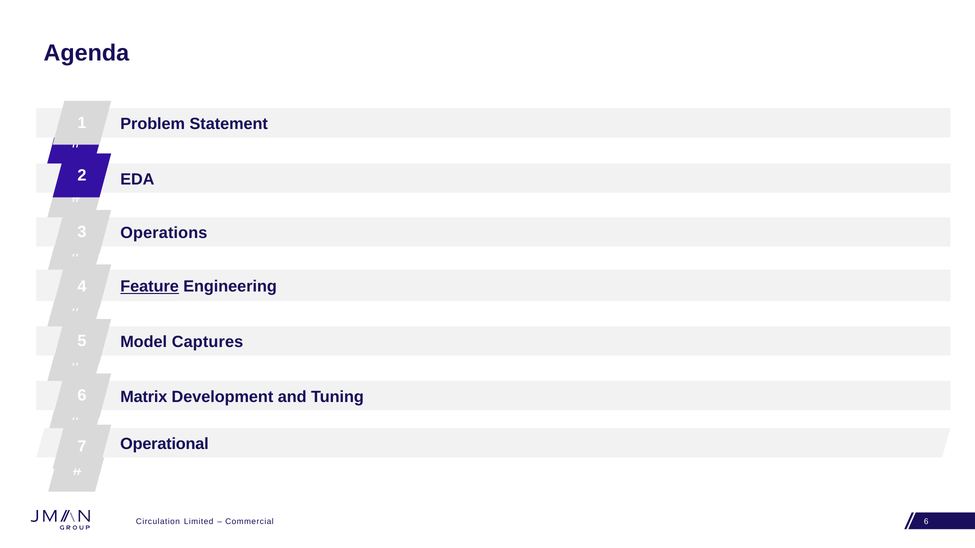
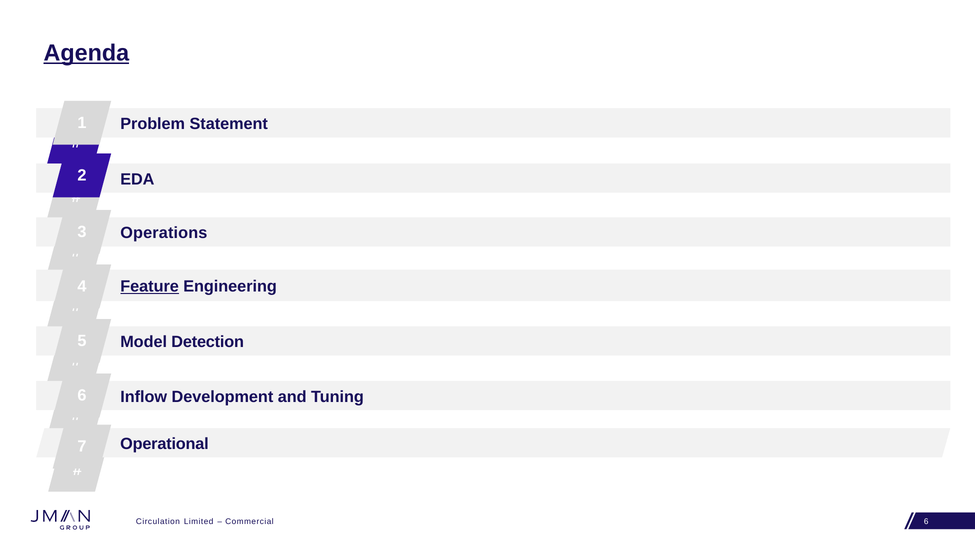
Agenda underline: none -> present (86, 53)
Captures: Captures -> Detection (208, 342)
Matrix: Matrix -> Inflow (144, 397)
